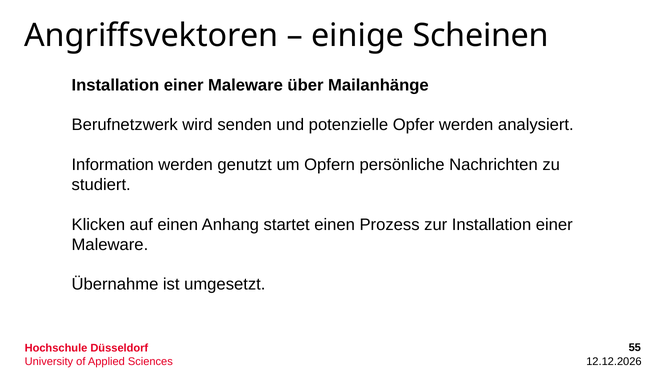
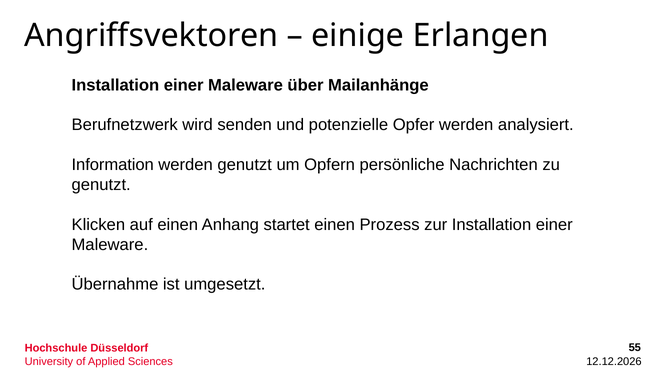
Scheinen: Scheinen -> Erlangen (481, 36)
studiert: studiert -> genutzt (101, 185)
